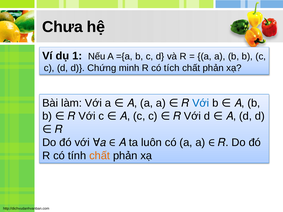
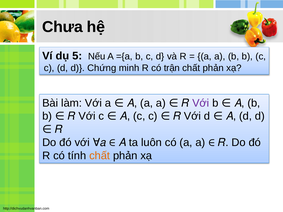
1: 1 -> 5 (77, 56)
tích: tích -> trận (172, 68)
Với colour: blue -> purple (201, 103)
